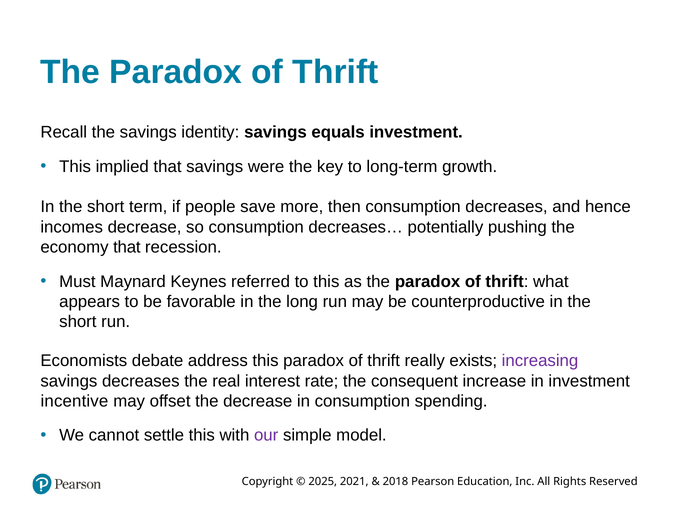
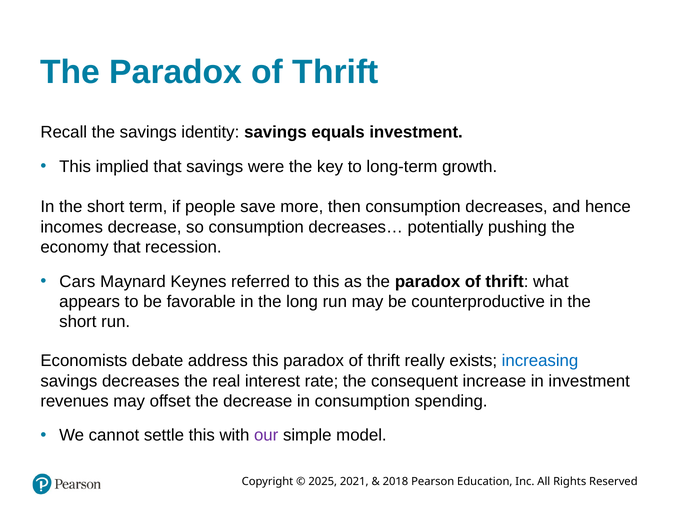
Must: Must -> Cars (77, 281)
increasing colour: purple -> blue (540, 361)
incentive: incentive -> revenues (75, 401)
